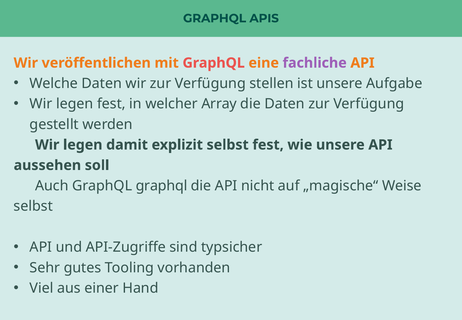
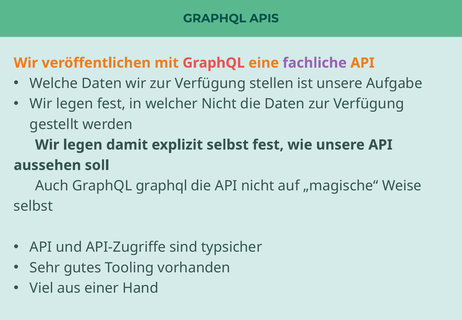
welcher Array: Array -> Nicht (219, 104)
